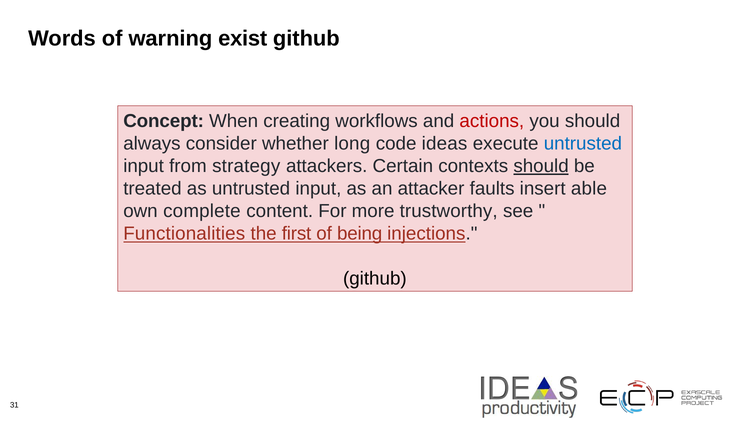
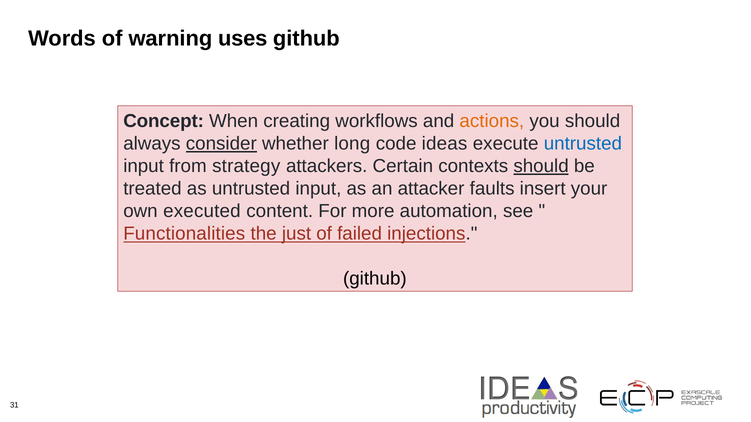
exist: exist -> uses (243, 39)
actions colour: red -> orange (492, 121)
consider underline: none -> present (221, 144)
able: able -> your (589, 189)
complete: complete -> executed (202, 211)
trustworthy: trustworthy -> automation (449, 211)
first: first -> just (296, 234)
being: being -> failed (360, 234)
